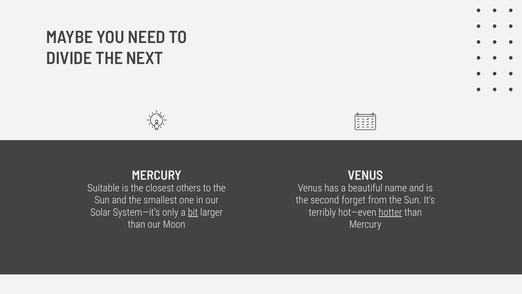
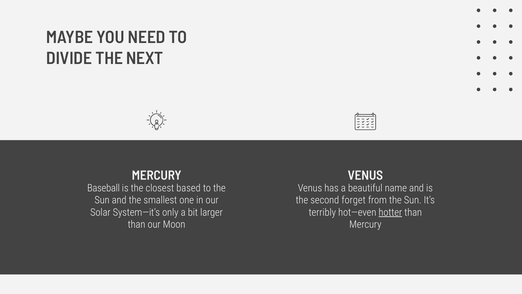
Suitable: Suitable -> Baseball (104, 188)
others: others -> based (188, 188)
bit underline: present -> none (193, 212)
